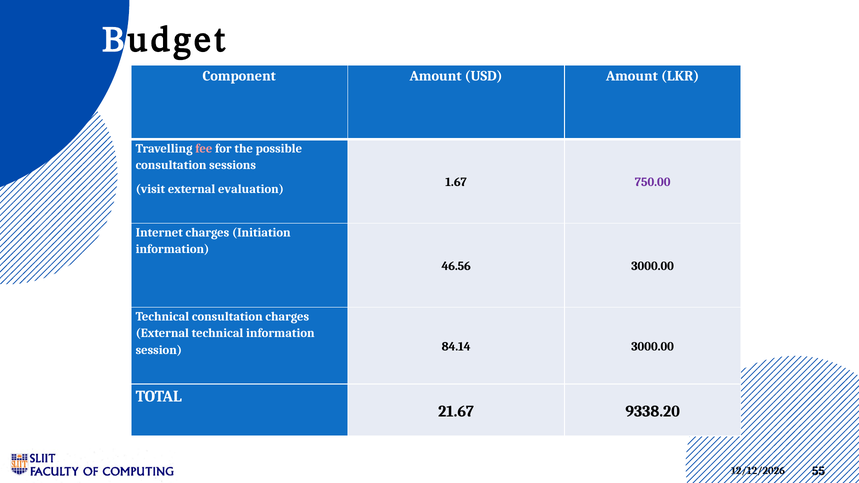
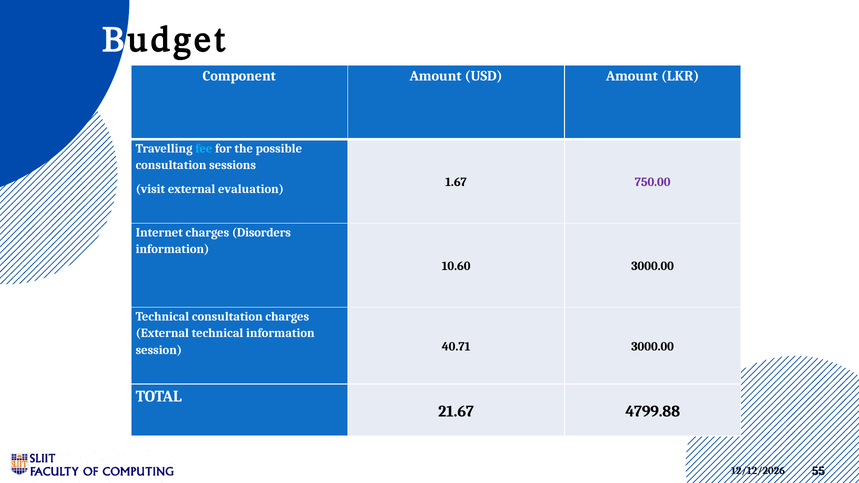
fee colour: pink -> light blue (204, 149)
Initiation: Initiation -> Disorders (261, 233)
46.56: 46.56 -> 10.60 (456, 266)
84.14: 84.14 -> 40.71 (456, 347)
9338.20: 9338.20 -> 4799.88 (653, 412)
